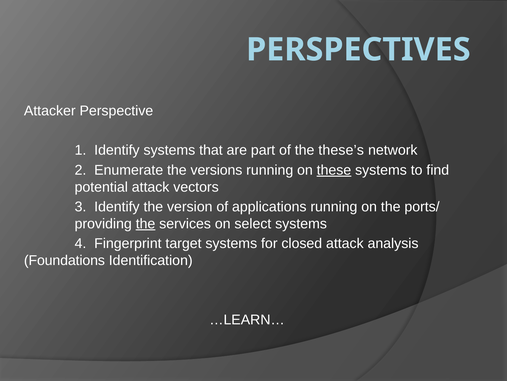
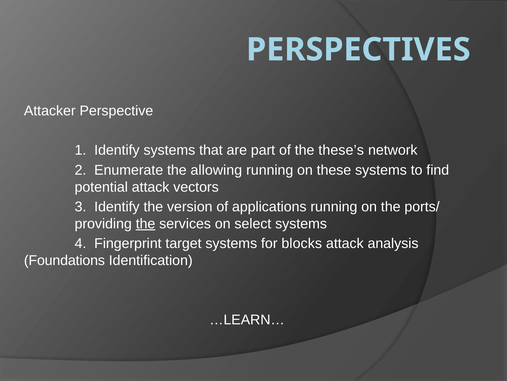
versions: versions -> allowing (216, 170)
these underline: present -> none (334, 170)
closed: closed -> blocks (302, 243)
